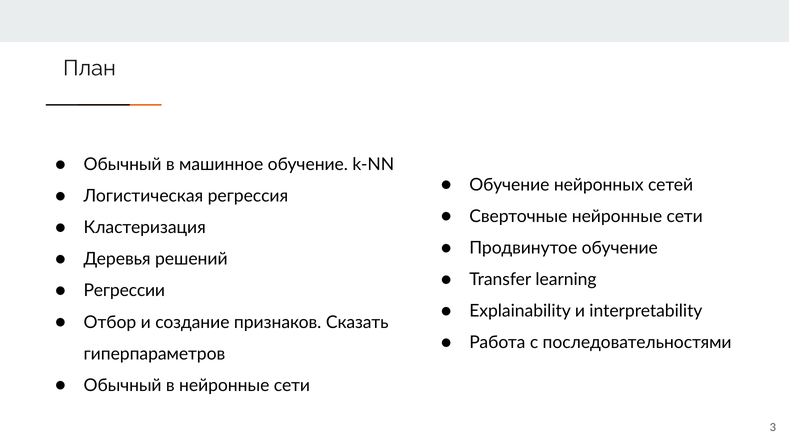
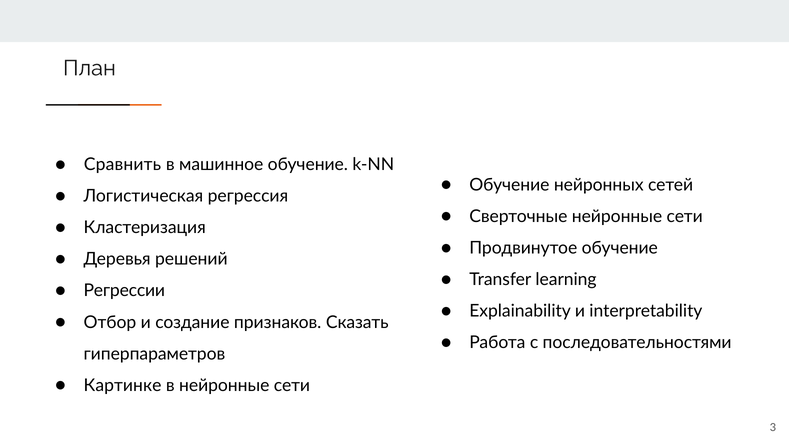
Обычный: Обычный -> Сравнить (122, 164)
Обычный: Обычный -> Картинке (123, 385)
